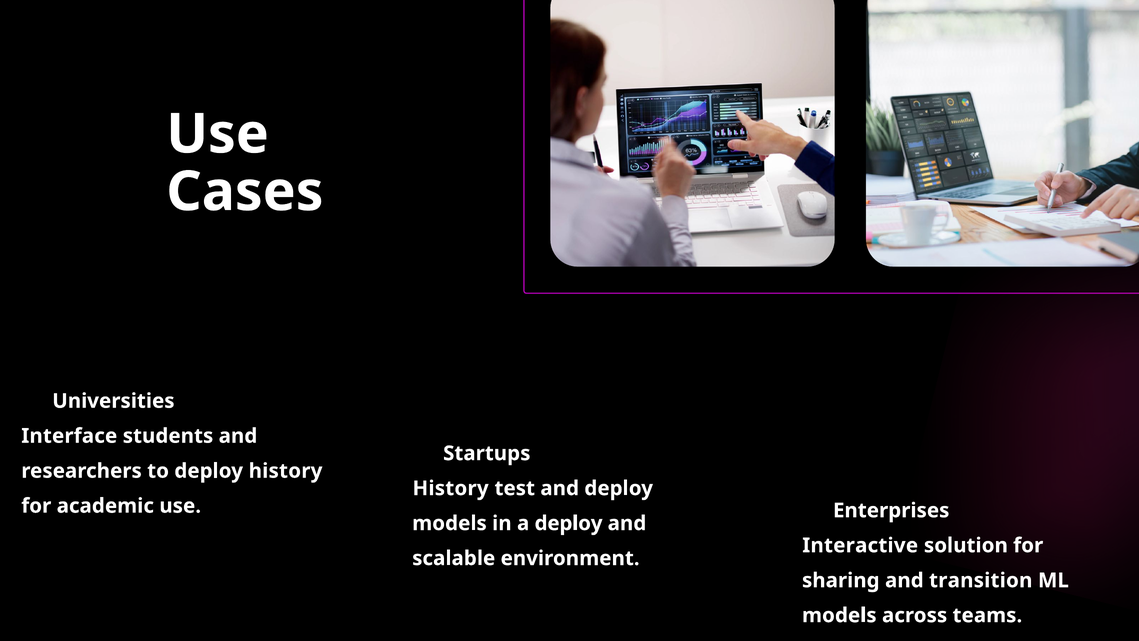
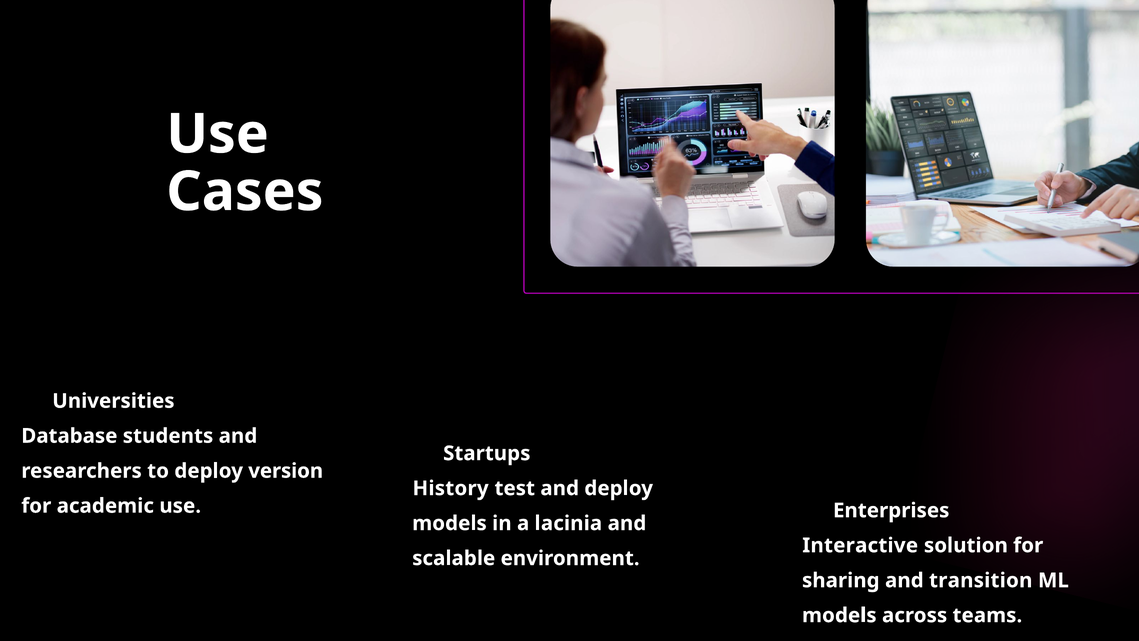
Interface: Interface -> Database (69, 436)
deploy history: history -> version (286, 471)
a deploy: deploy -> lacinia (568, 523)
